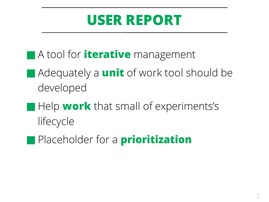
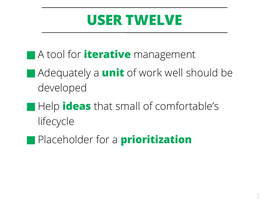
REPORT: REPORT -> TWELVE (154, 20)
work tool: tool -> well (174, 73)
Help work: work -> ideas (77, 106)
experiments’s: experiments’s -> comfortable’s (187, 106)
